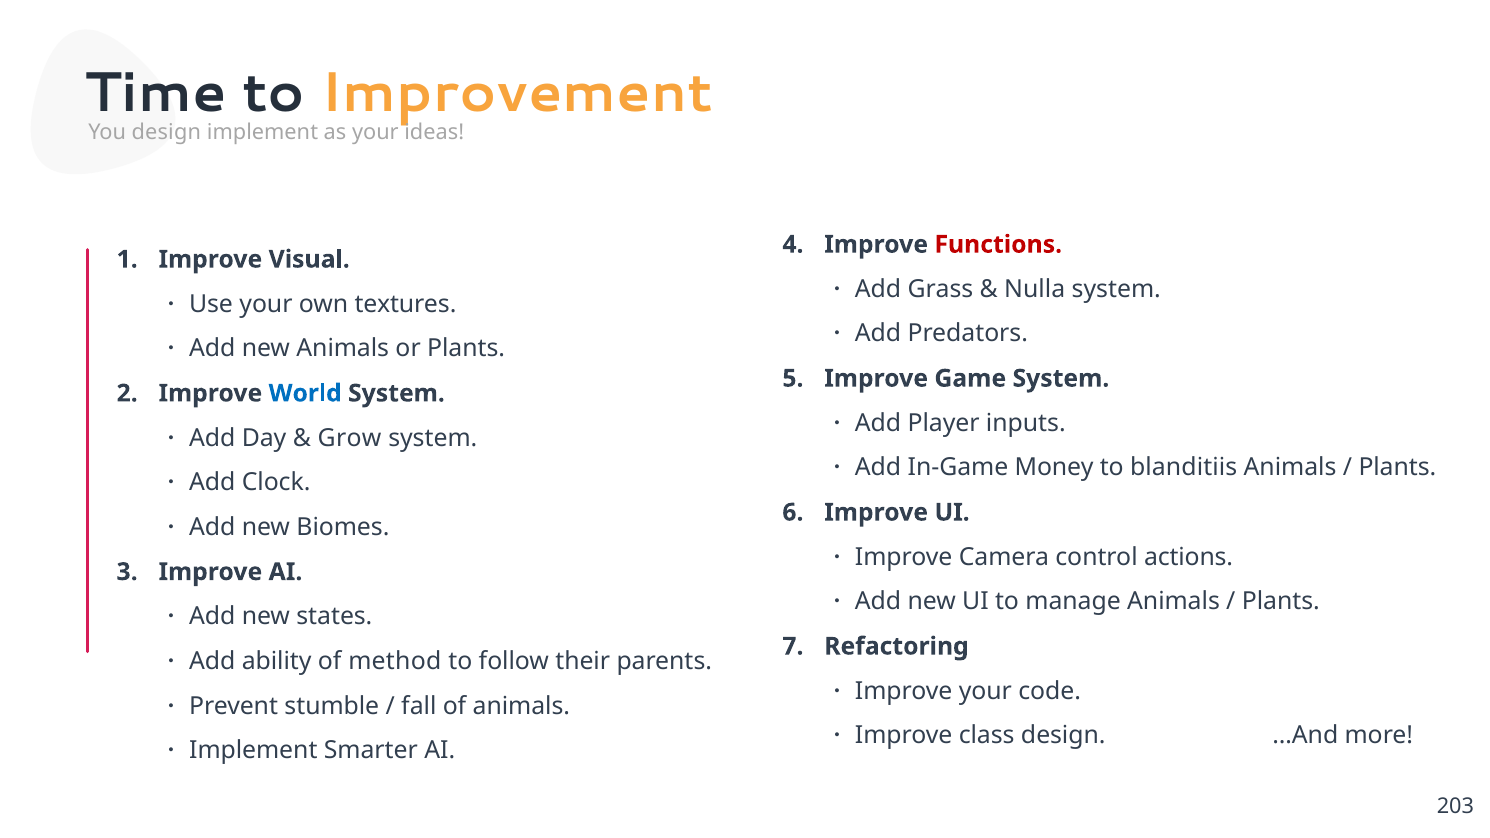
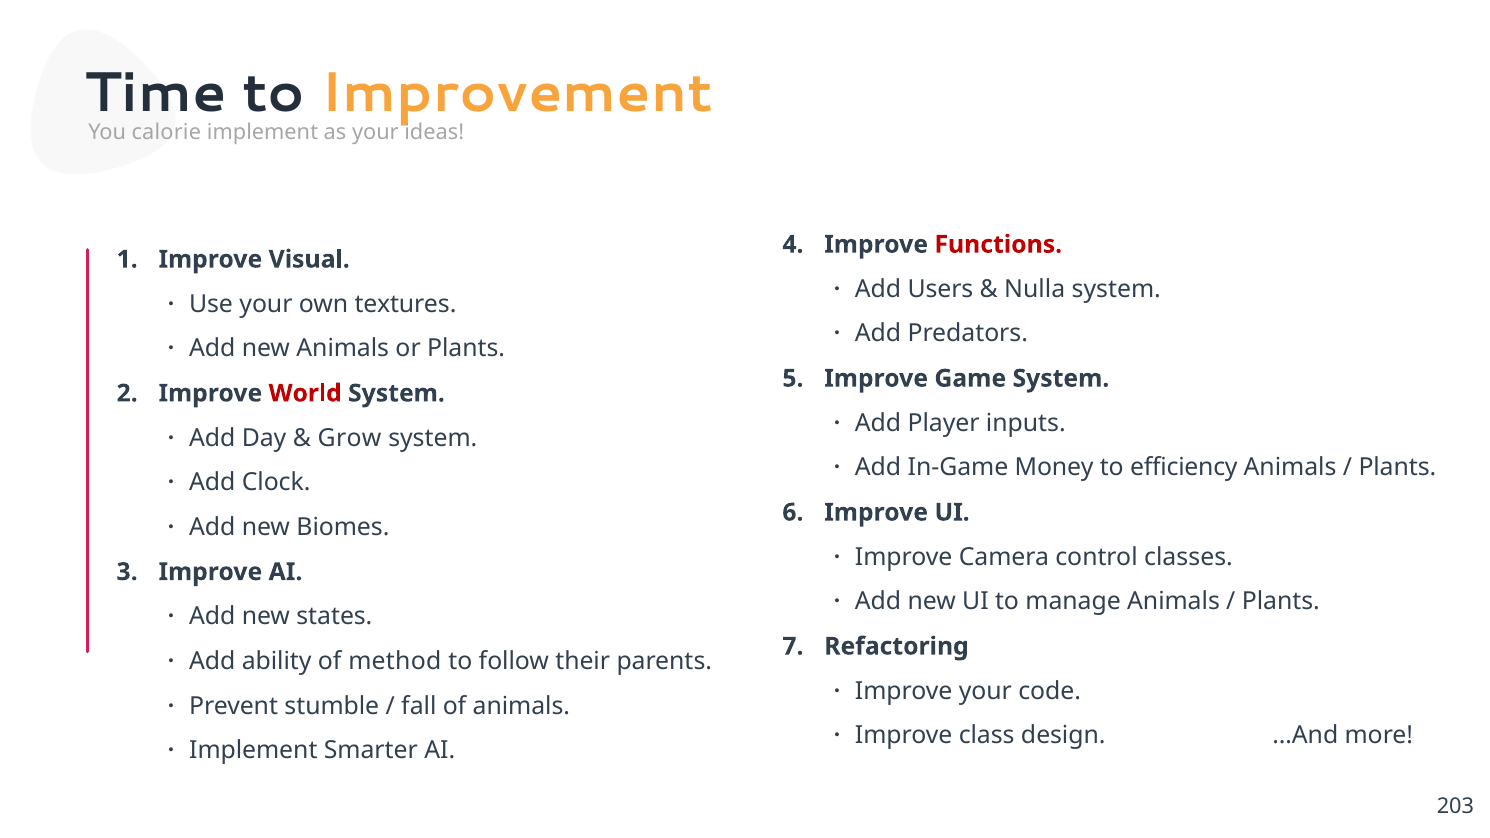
You design: design -> calorie (166, 132)
Grass: Grass -> Users (940, 289)
World colour: blue -> red (305, 393)
blanditiis: blanditiis -> efficiency (1184, 468)
actions: actions -> classes (1188, 557)
